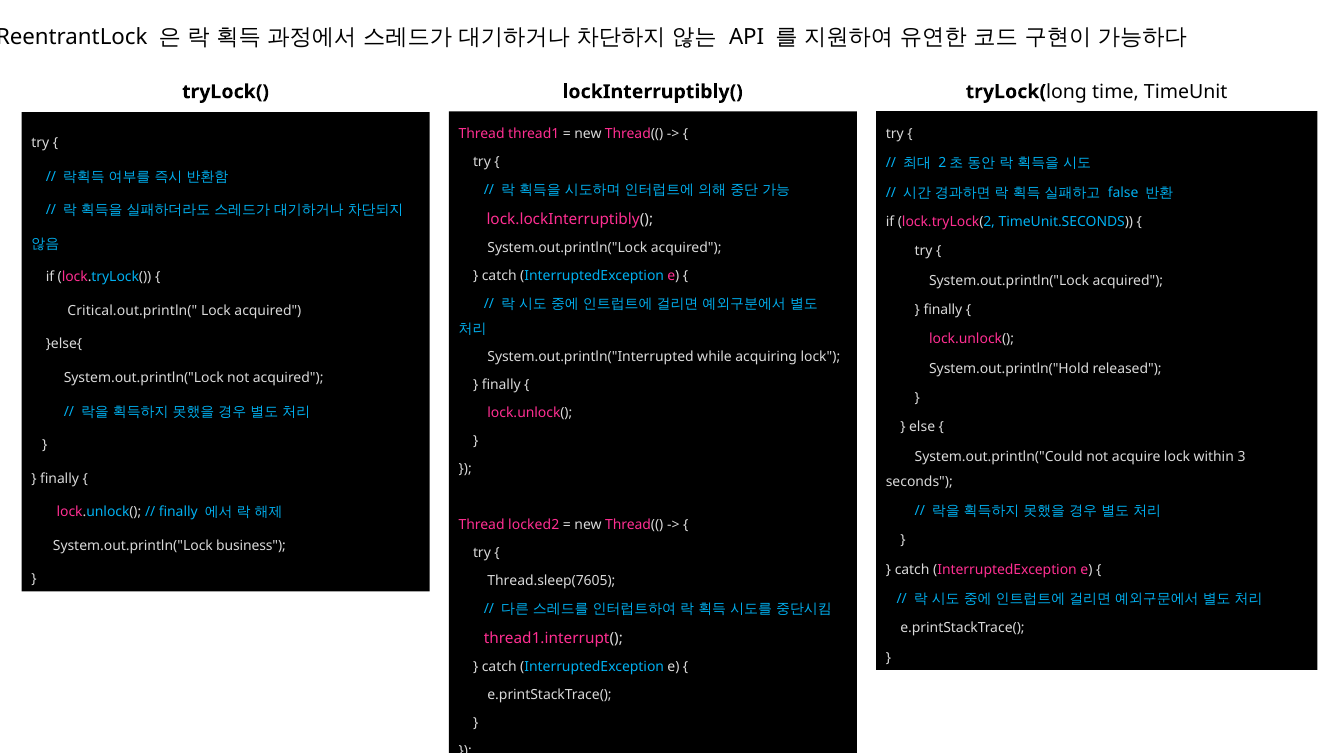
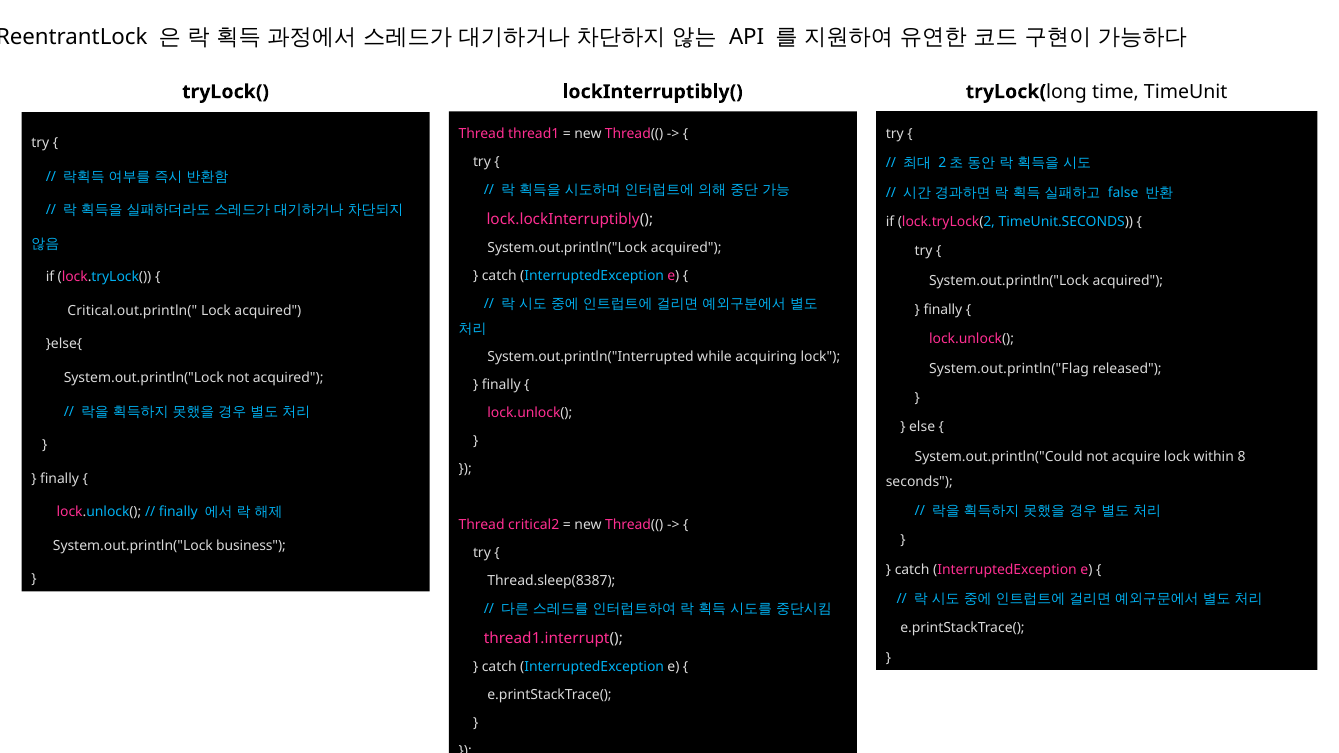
System.out.println("Hold: System.out.println("Hold -> System.out.println("Flag (1009, 369)
3: 3 -> 8 (1242, 457)
locked2: locked2 -> critical2 (534, 525)
Thread.sleep(7605: Thread.sleep(7605 -> Thread.sleep(8387 (551, 581)
